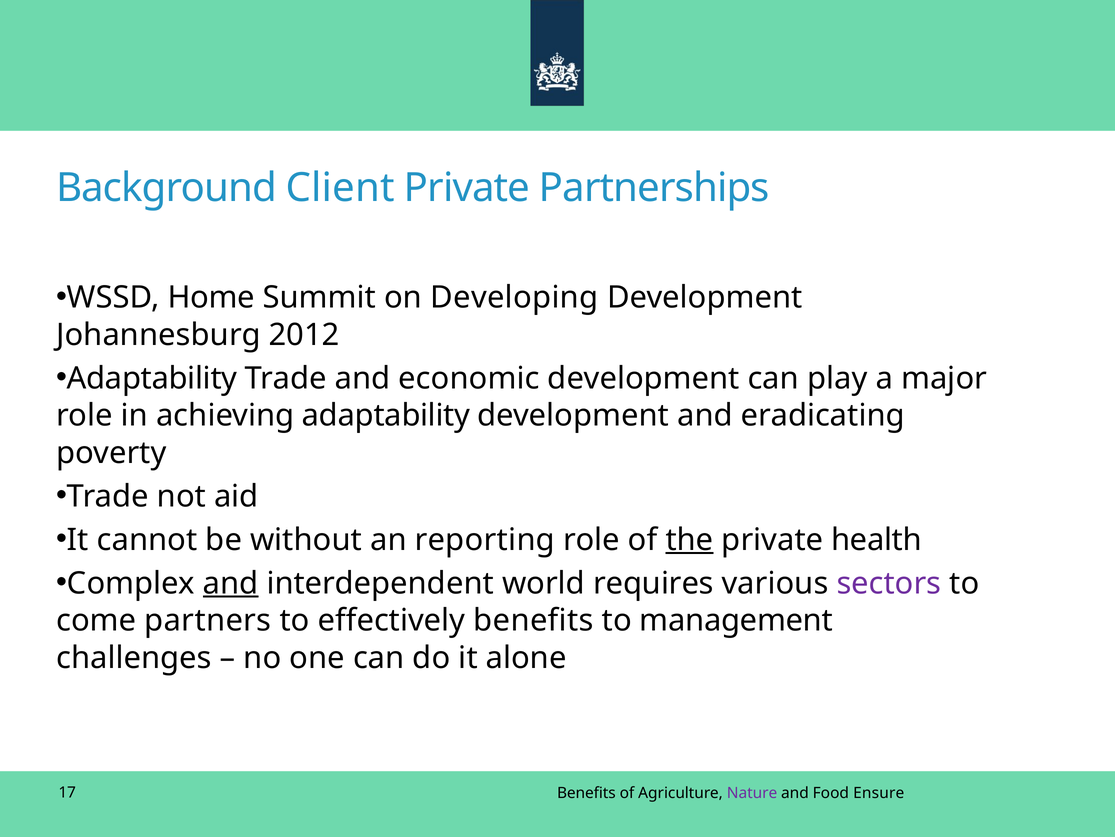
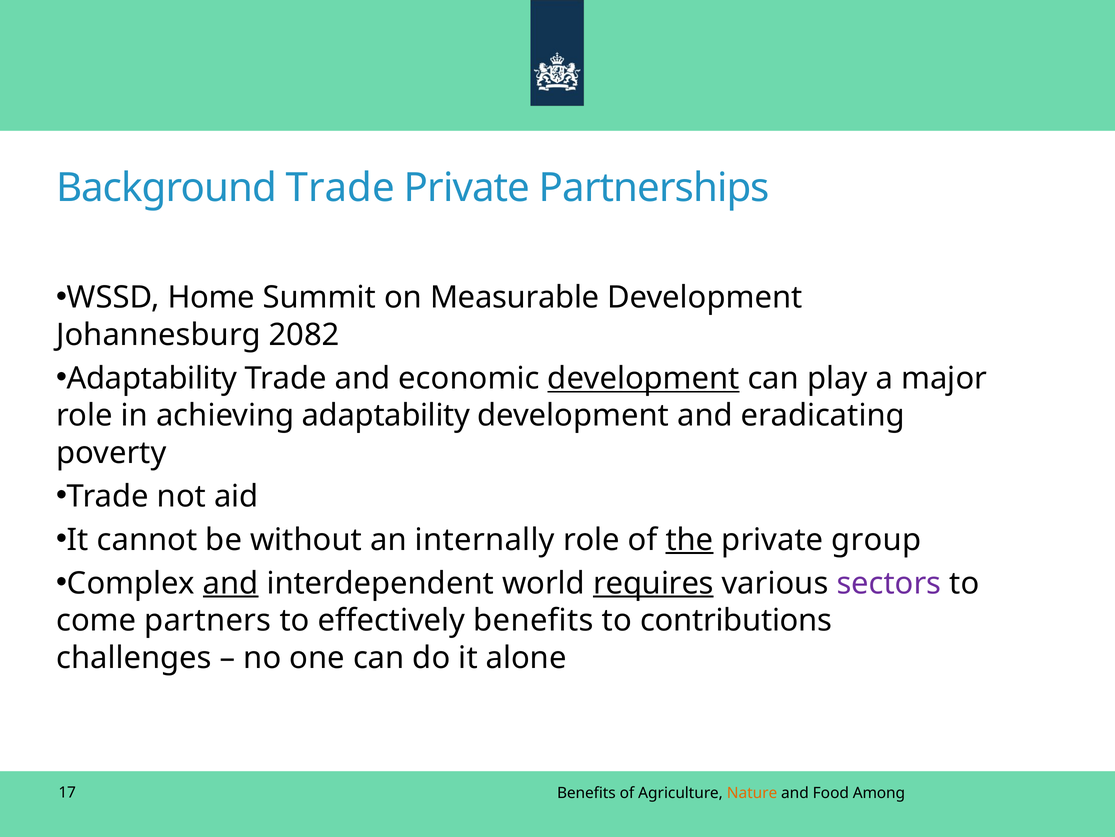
Background Client: Client -> Trade (340, 188)
Developing: Developing -> Measurable (515, 297)
2012: 2012 -> 2082 (304, 335)
development underline: none -> present (644, 378)
reporting: reporting -> internally (485, 539)
health: health -> group (876, 539)
requires underline: none -> present (653, 583)
management: management -> contributions (736, 620)
Nature colour: purple -> orange (752, 793)
Ensure: Ensure -> Among (879, 793)
